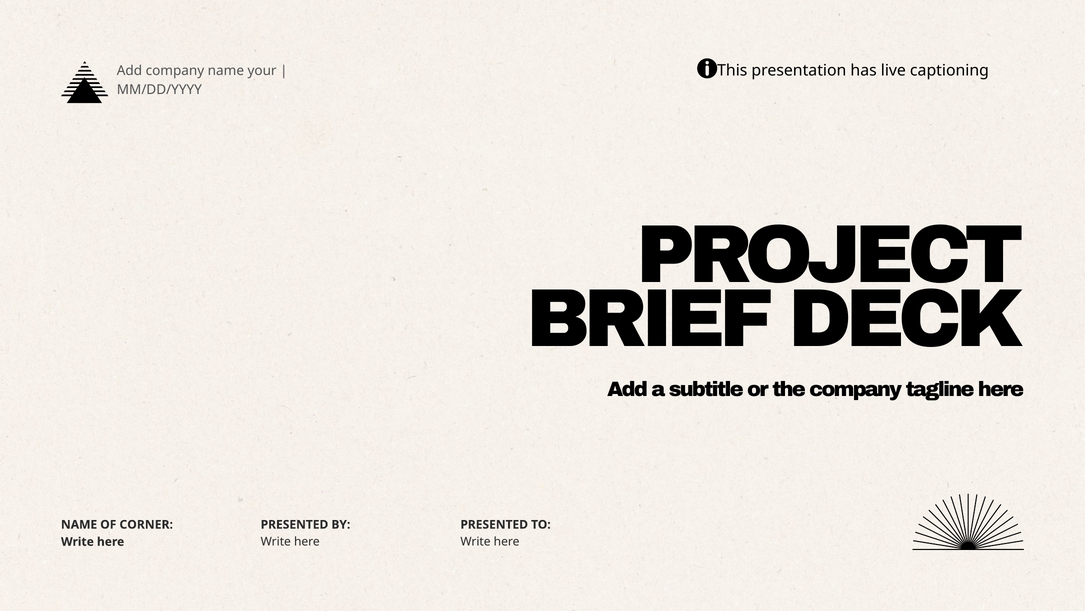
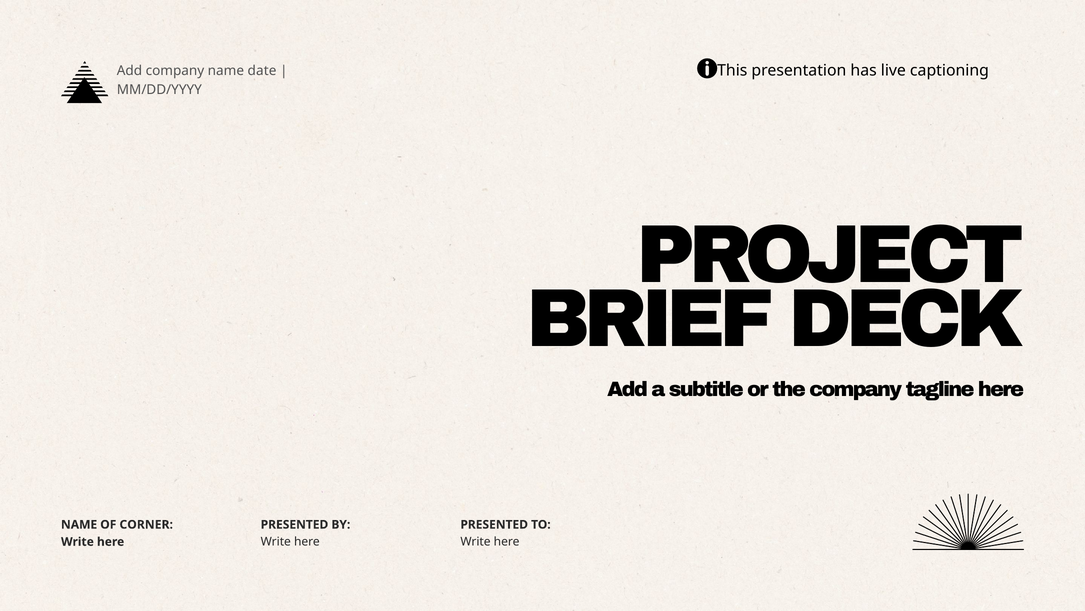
your: your -> date (262, 71)
